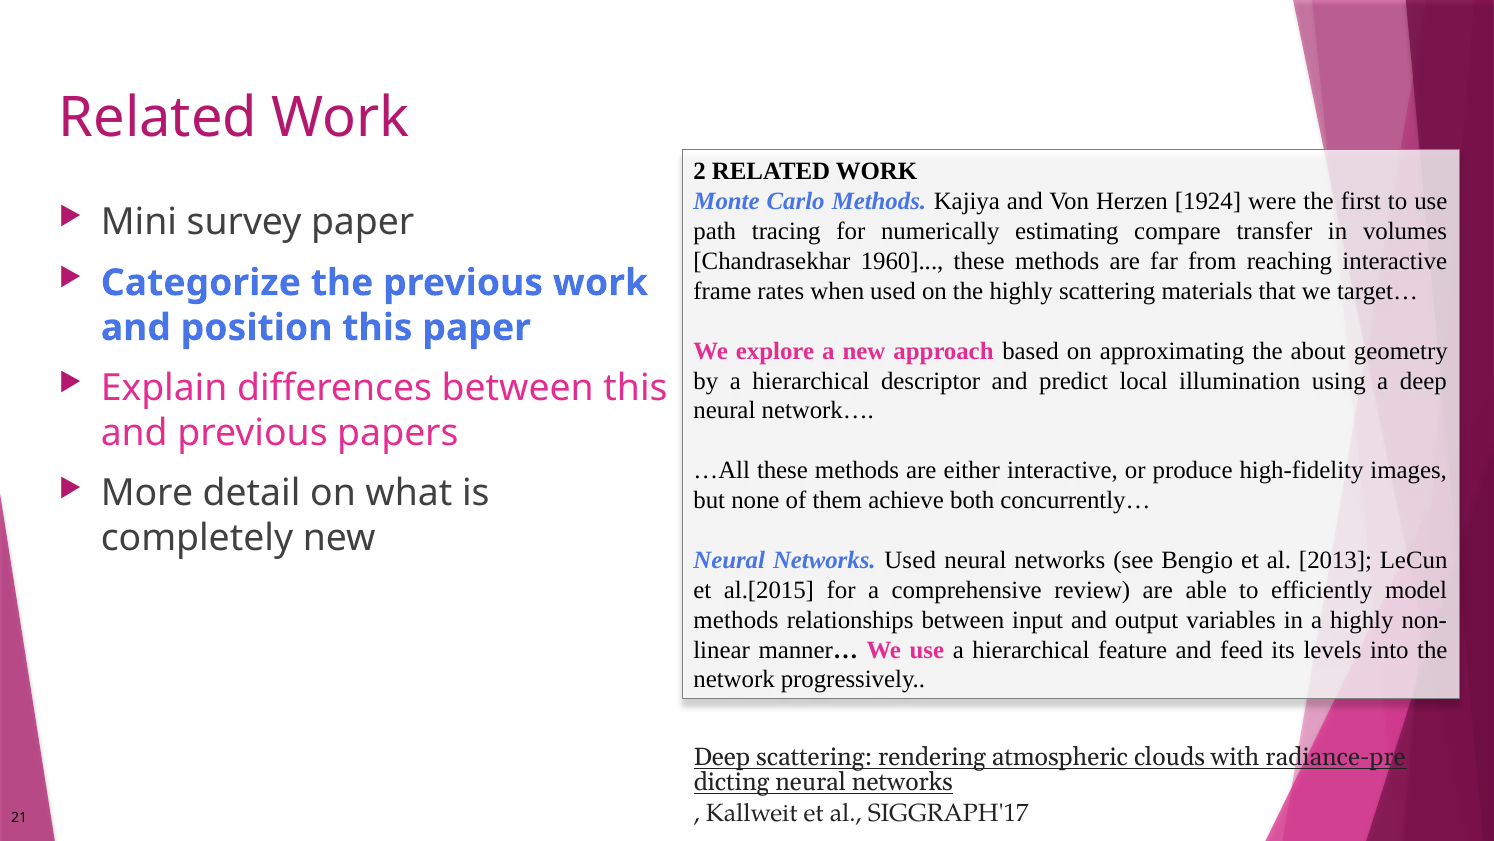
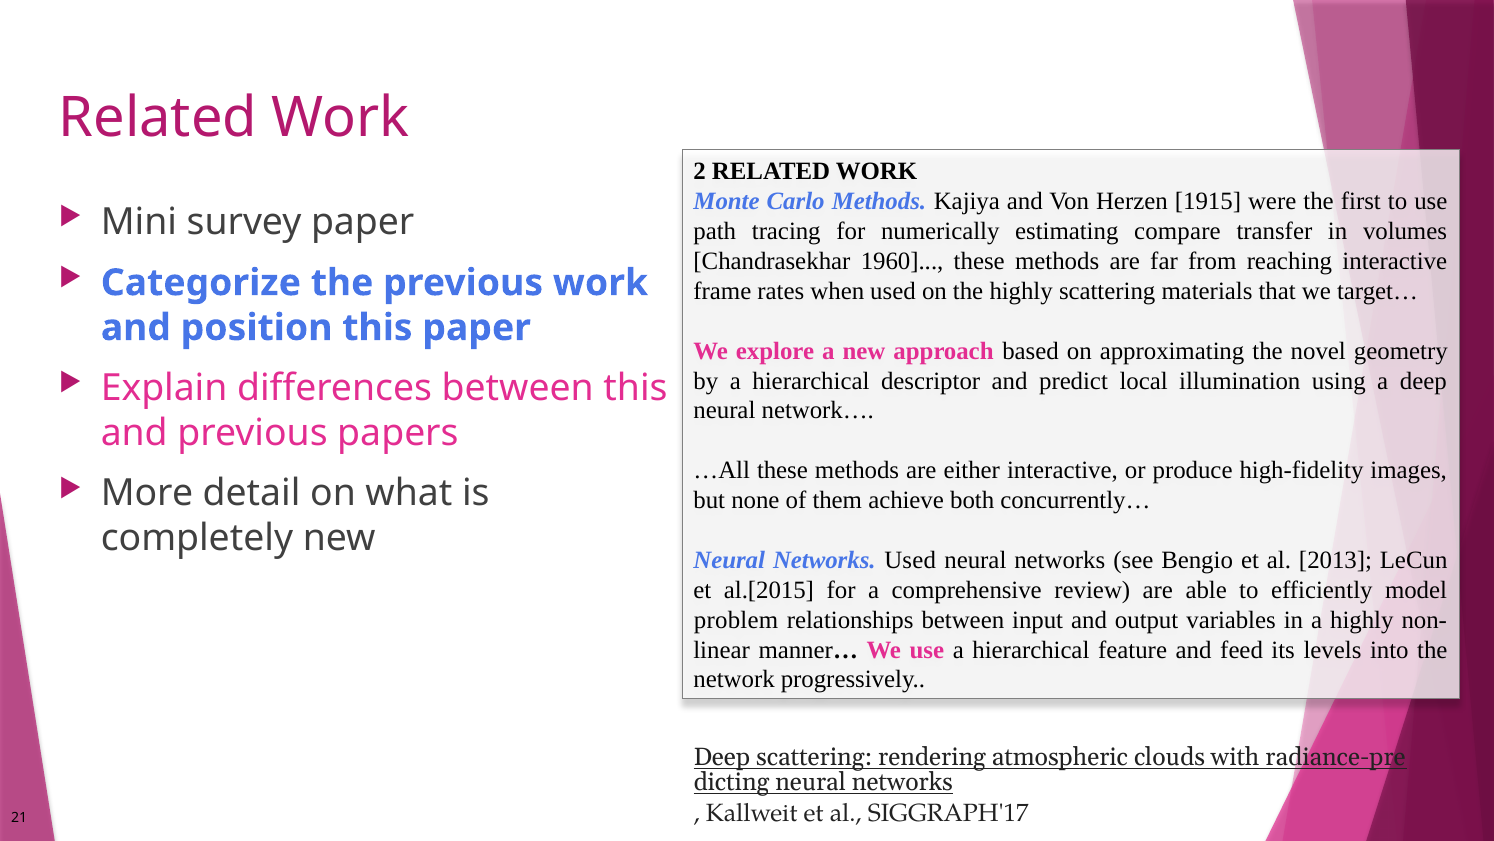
1924: 1924 -> 1915 (1208, 201)
about: about -> novel (1318, 351)
methods: methods -> problem (736, 619)
